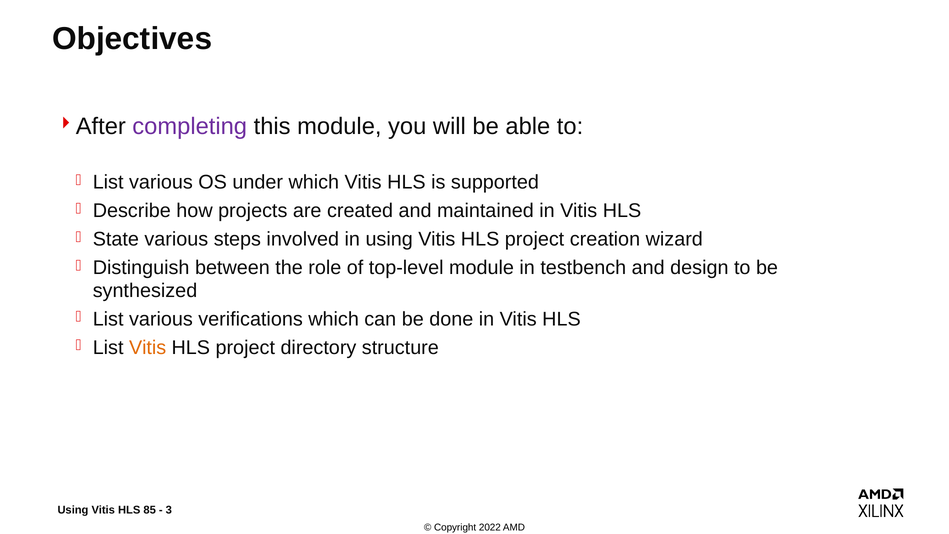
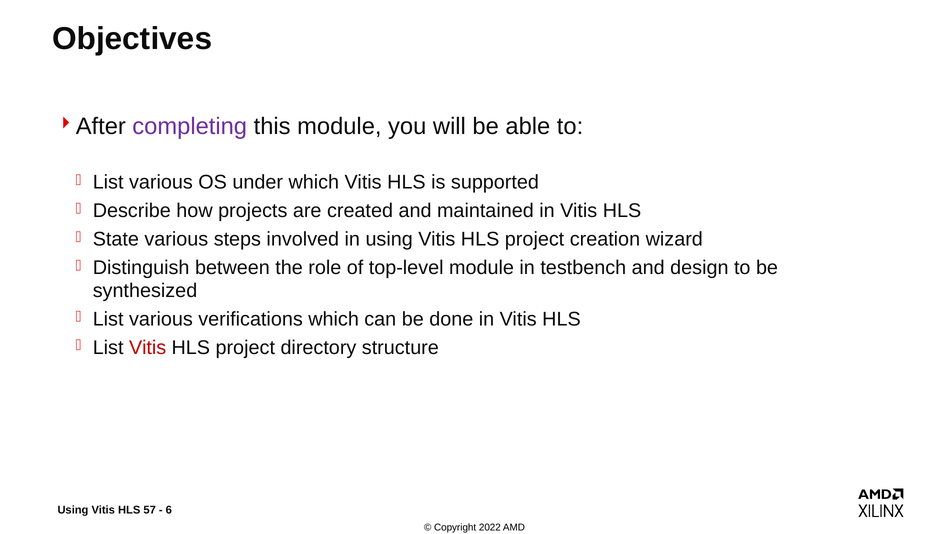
Vitis colour: orange -> red (148, 347)
85: 85 -> 57 (150, 510)
3: 3 -> 6 (169, 510)
